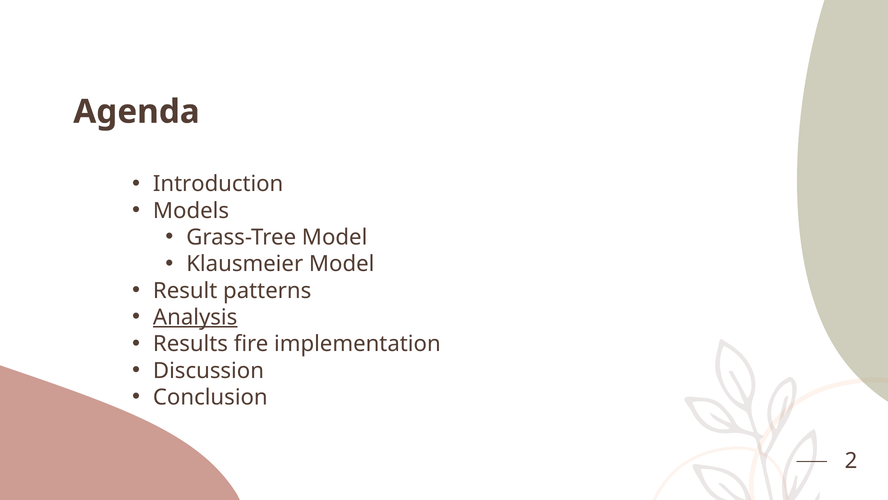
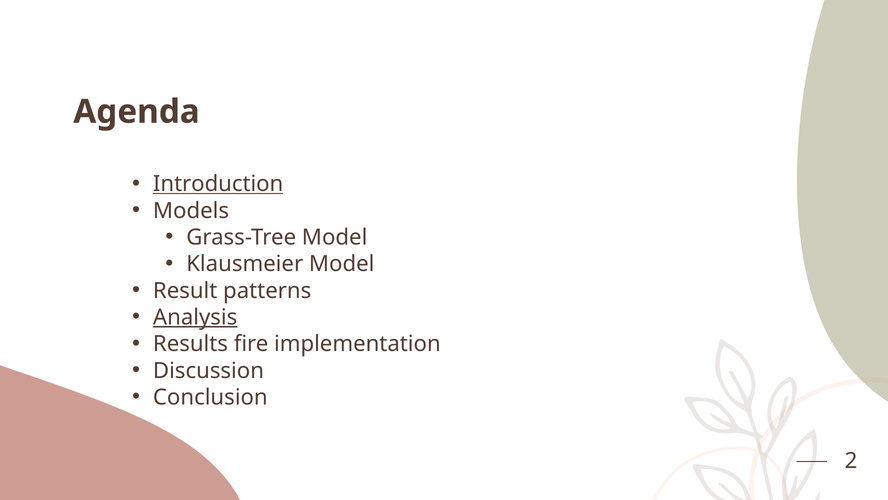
Introduction underline: none -> present (218, 184)
